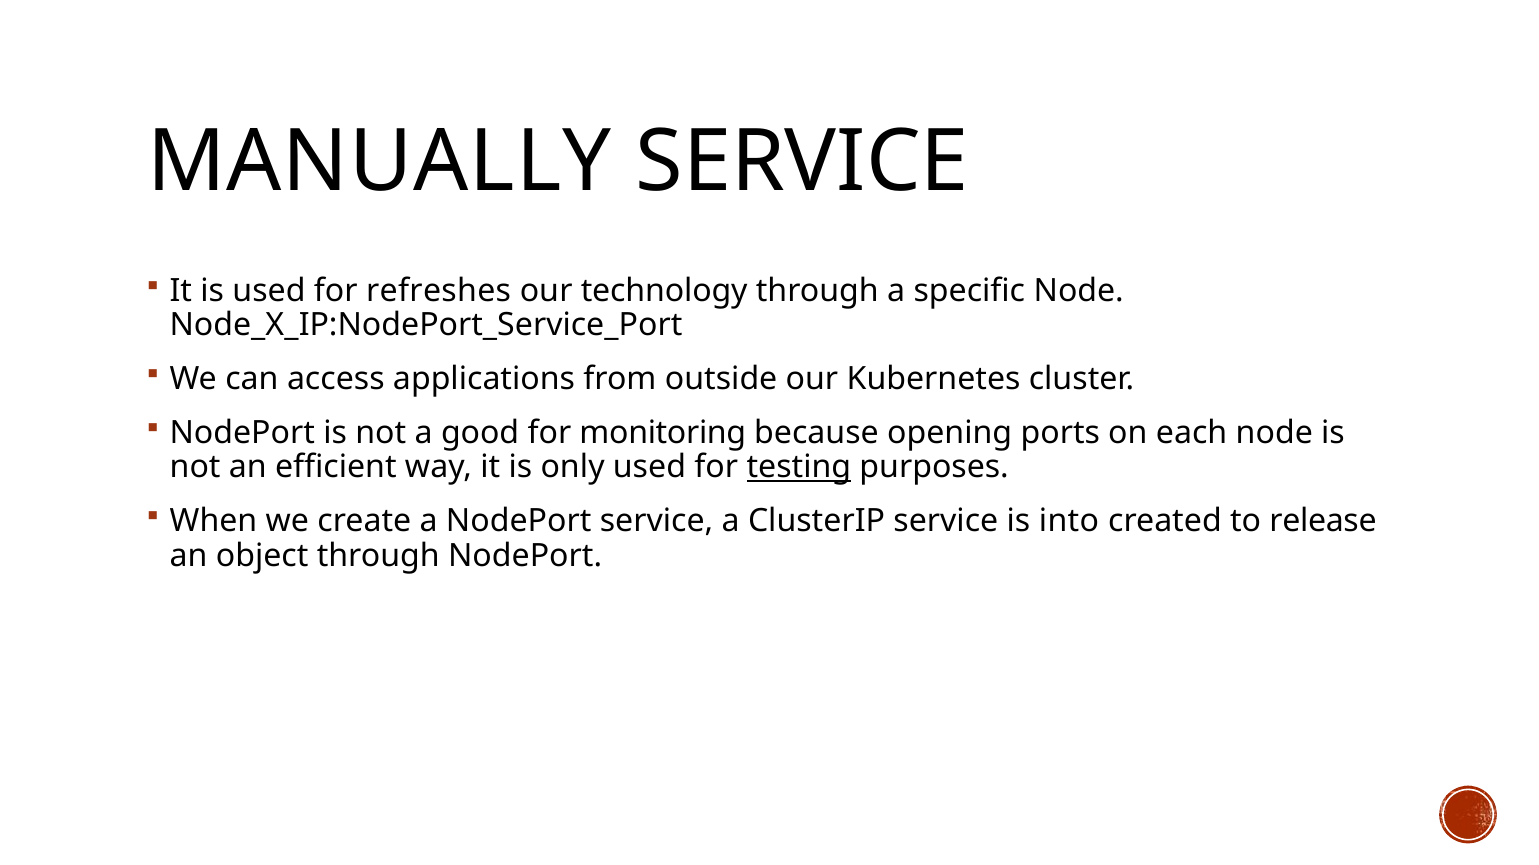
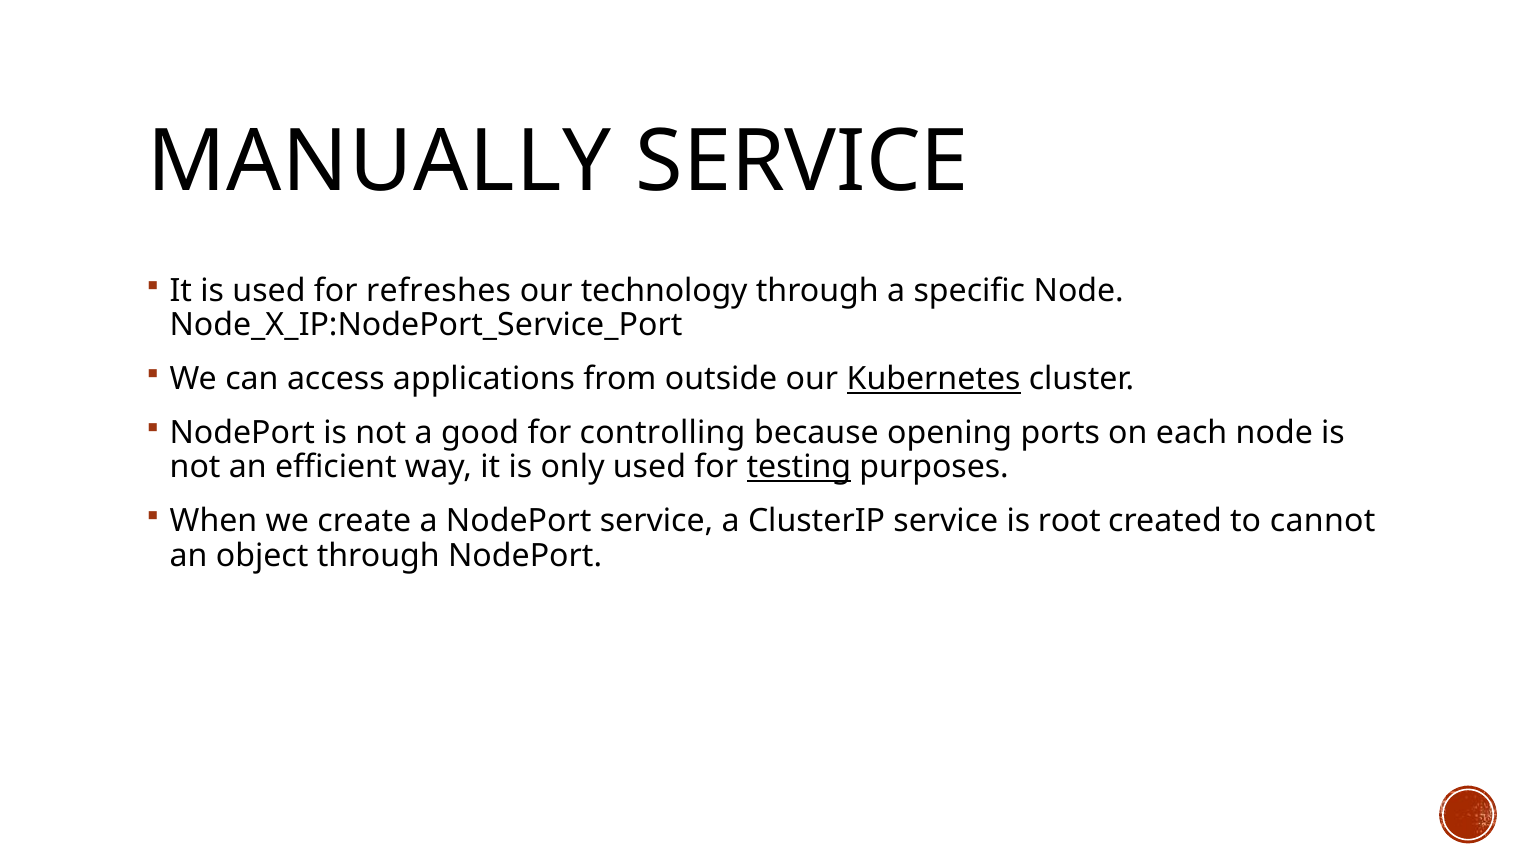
Kubernetes underline: none -> present (934, 379)
monitoring: monitoring -> controlling (663, 433)
into: into -> root (1069, 521)
release: release -> cannot (1323, 521)
